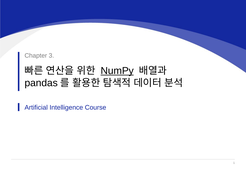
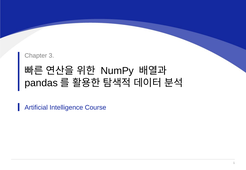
NumPy underline: present -> none (117, 71)
